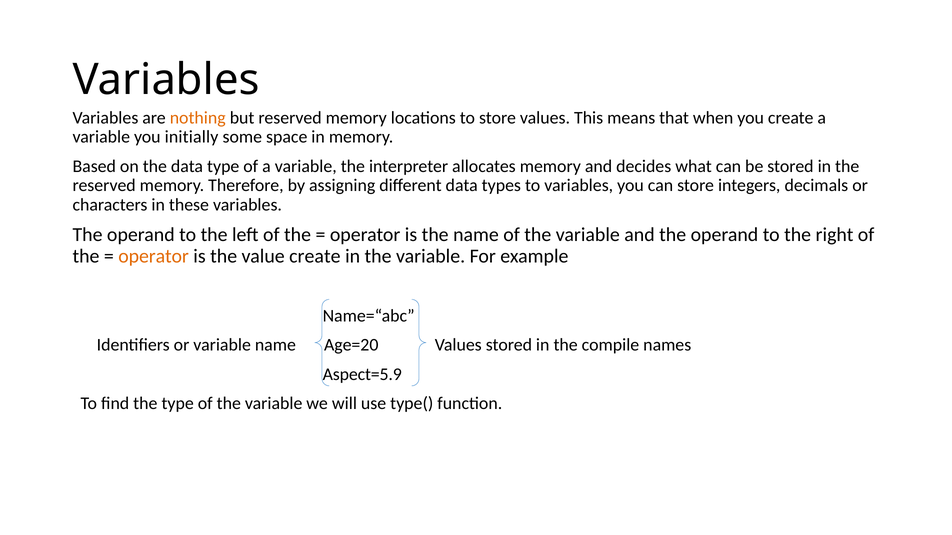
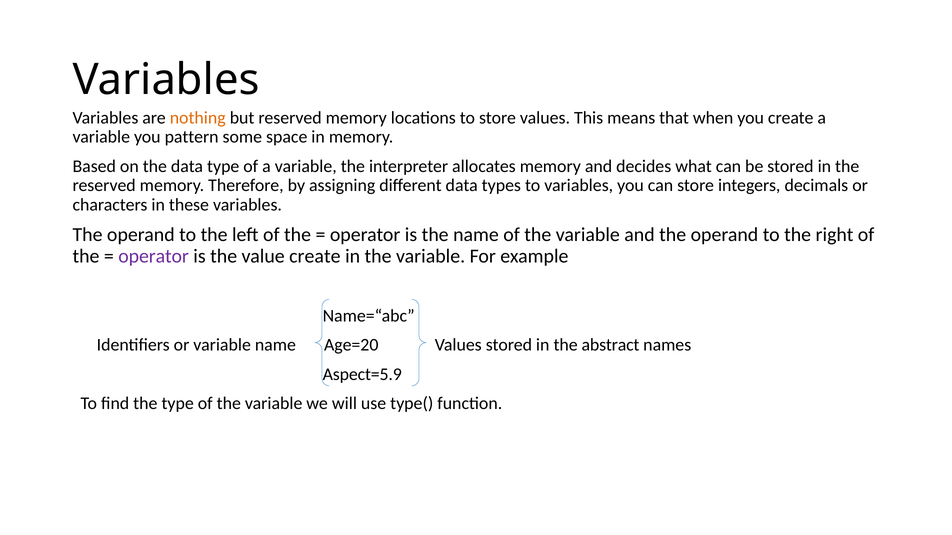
initially: initially -> pattern (192, 137)
operator colour: orange -> purple (154, 257)
compile: compile -> abstract (611, 345)
